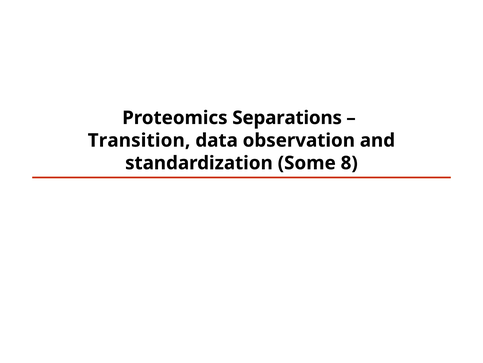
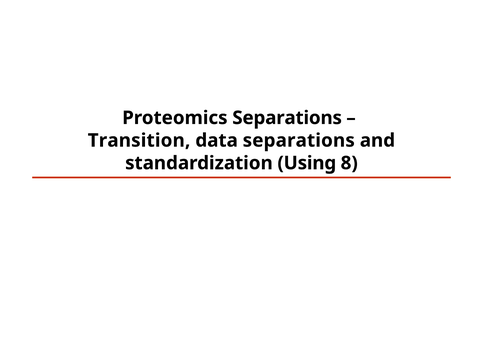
data observation: observation -> separations (299, 140)
Some: Some -> Using (307, 163)
